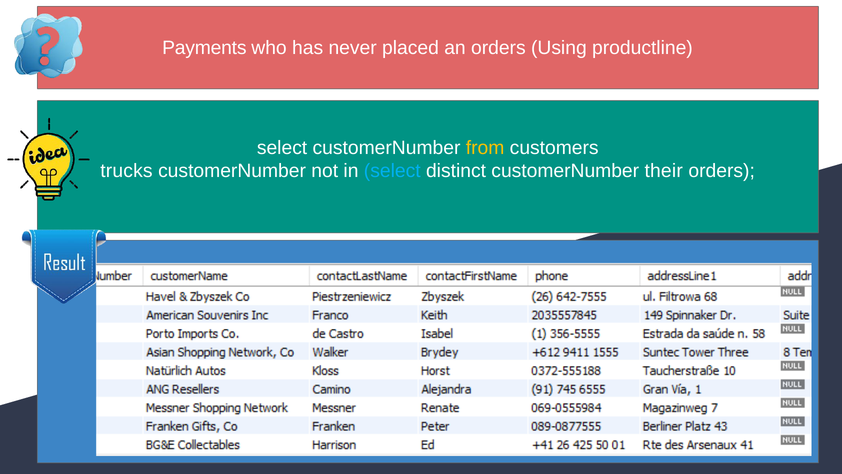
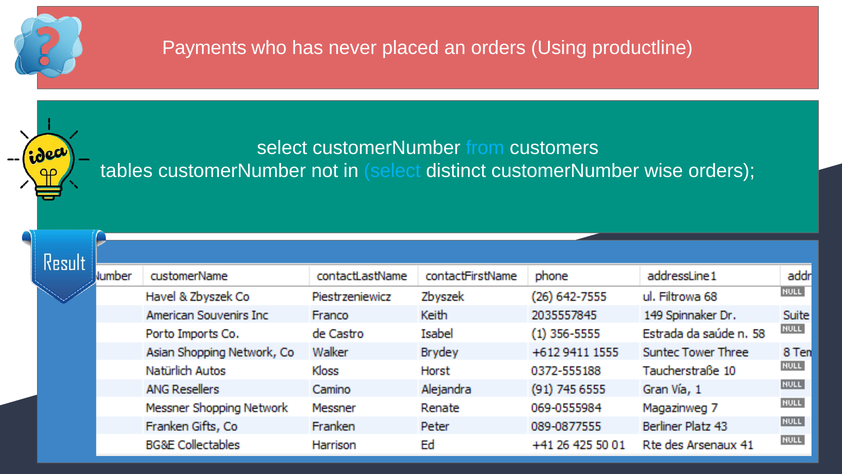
from colour: yellow -> light blue (485, 148)
trucks: trucks -> tables (126, 171)
their: their -> wise (664, 171)
